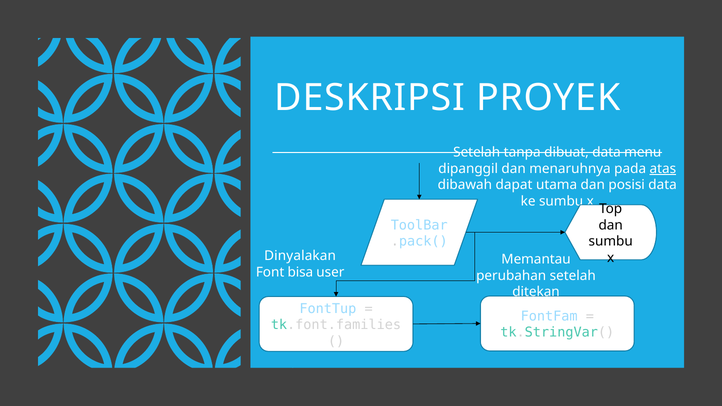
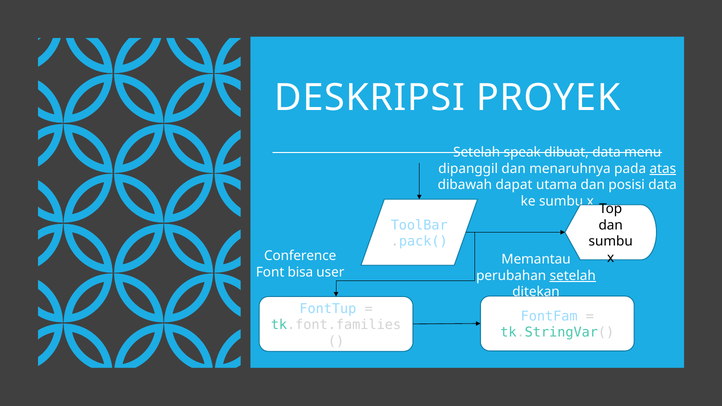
tanpa: tanpa -> speak (522, 153)
Dinyalakan: Dinyalakan -> Conference (300, 256)
setelah underline: none -> present (573, 276)
